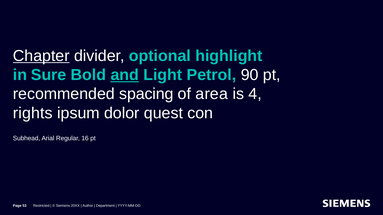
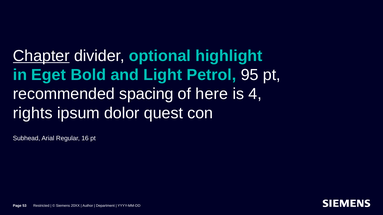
Sure: Sure -> Eget (49, 75)
and underline: present -> none (125, 75)
90: 90 -> 95 (250, 75)
area: area -> here (212, 94)
